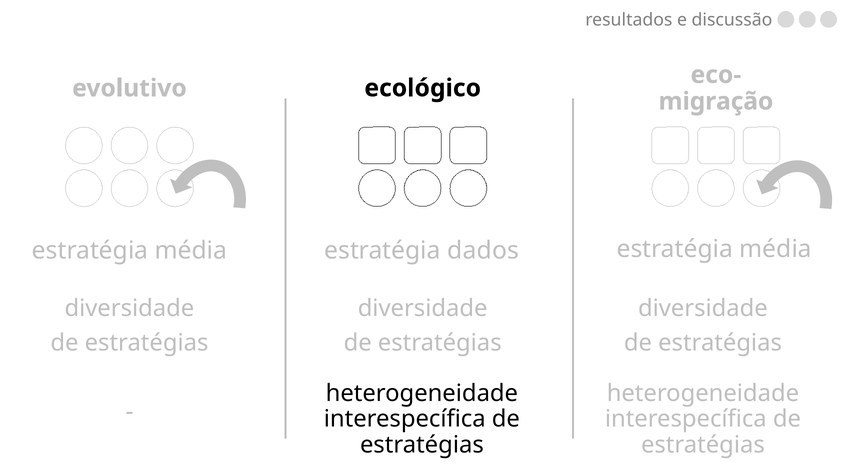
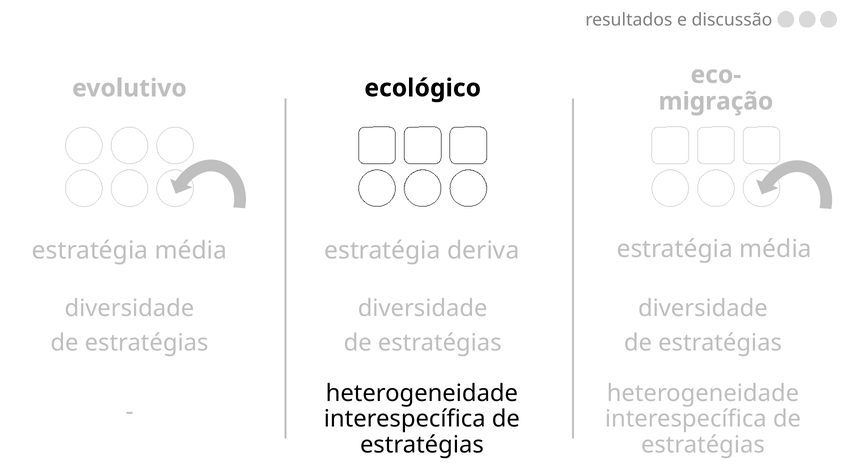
dados: dados -> deriva (483, 251)
